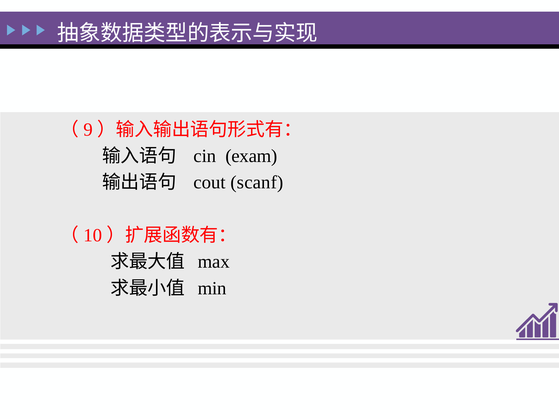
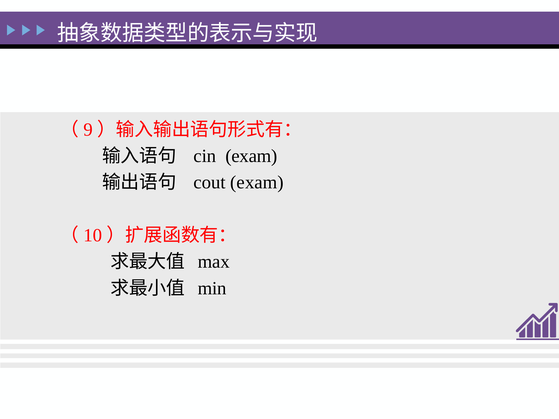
cout scanf: scanf -> exam (257, 183)
